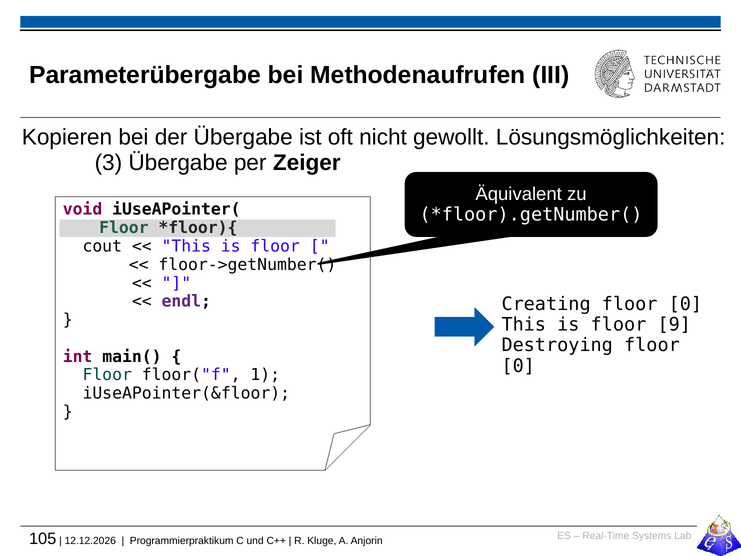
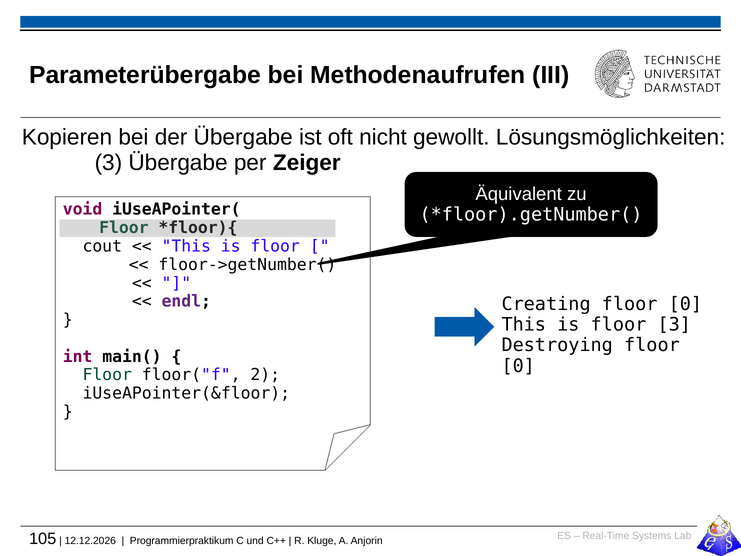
floor 9: 9 -> 3 (674, 325)
1: 1 -> 2 (265, 375)
